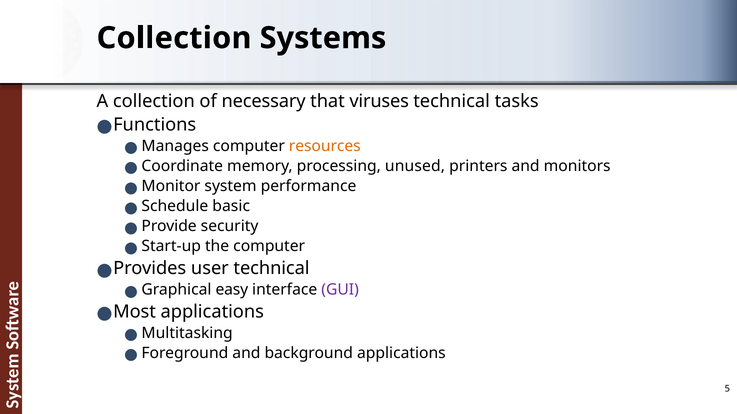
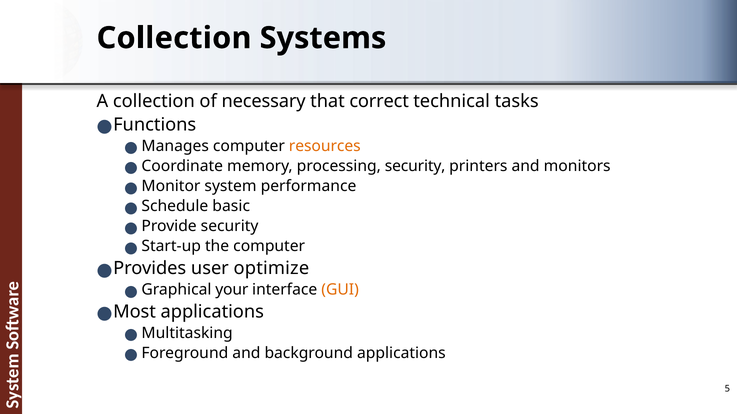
viruses: viruses -> correct (379, 101)
processing unused: unused -> security (415, 166)
user technical: technical -> optimize (271, 269)
easy: easy -> your (232, 290)
GUI colour: purple -> orange (340, 290)
